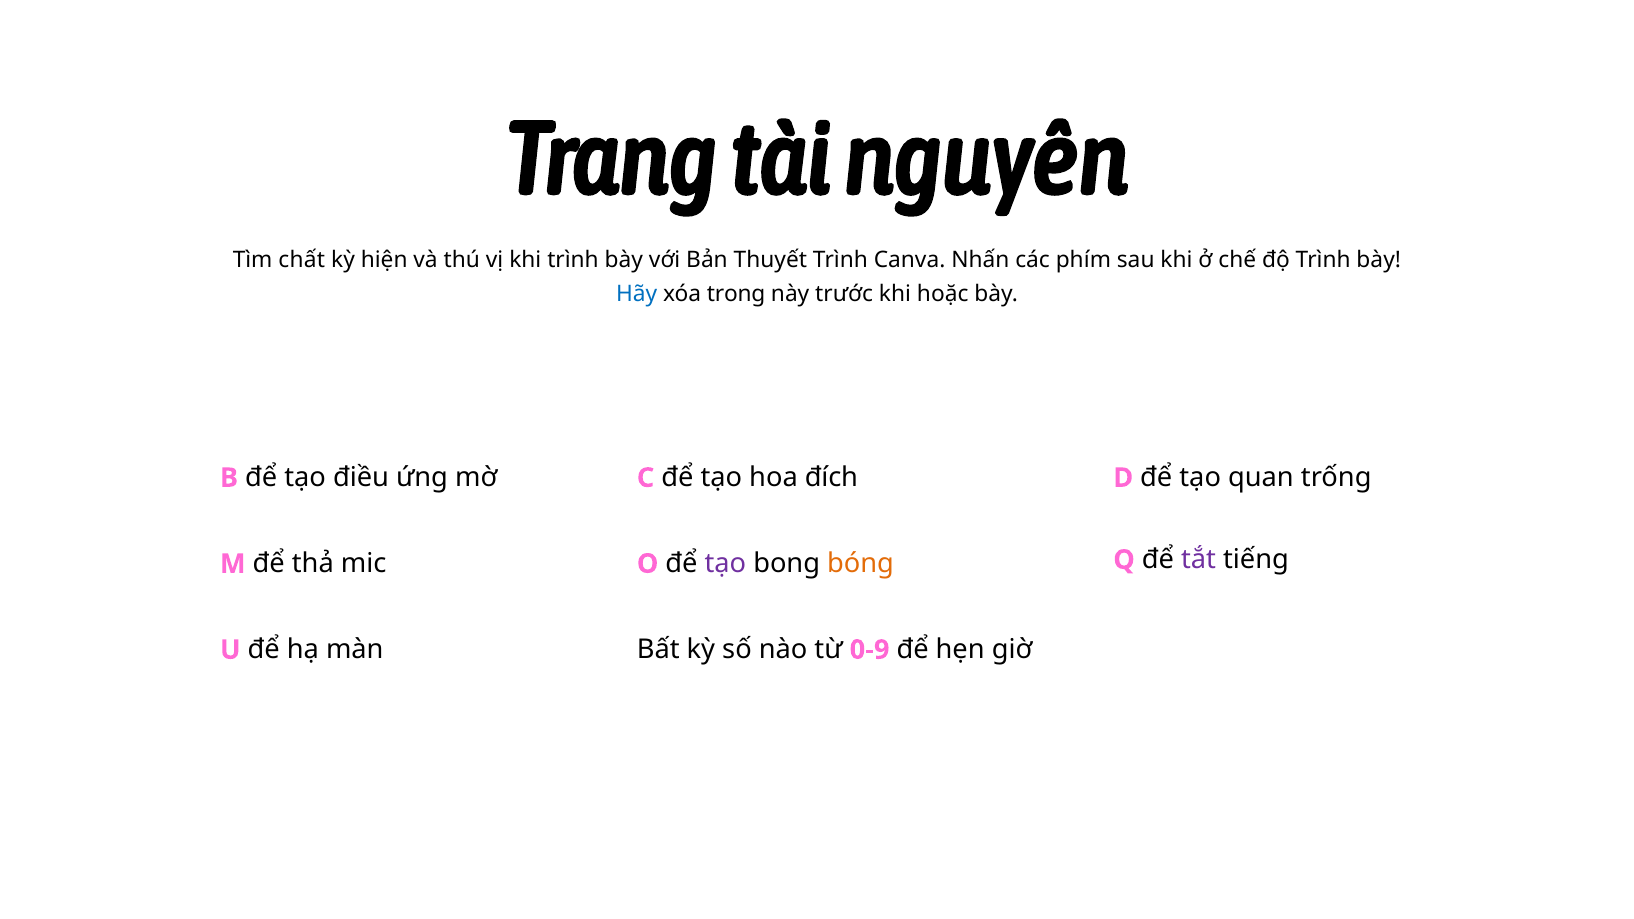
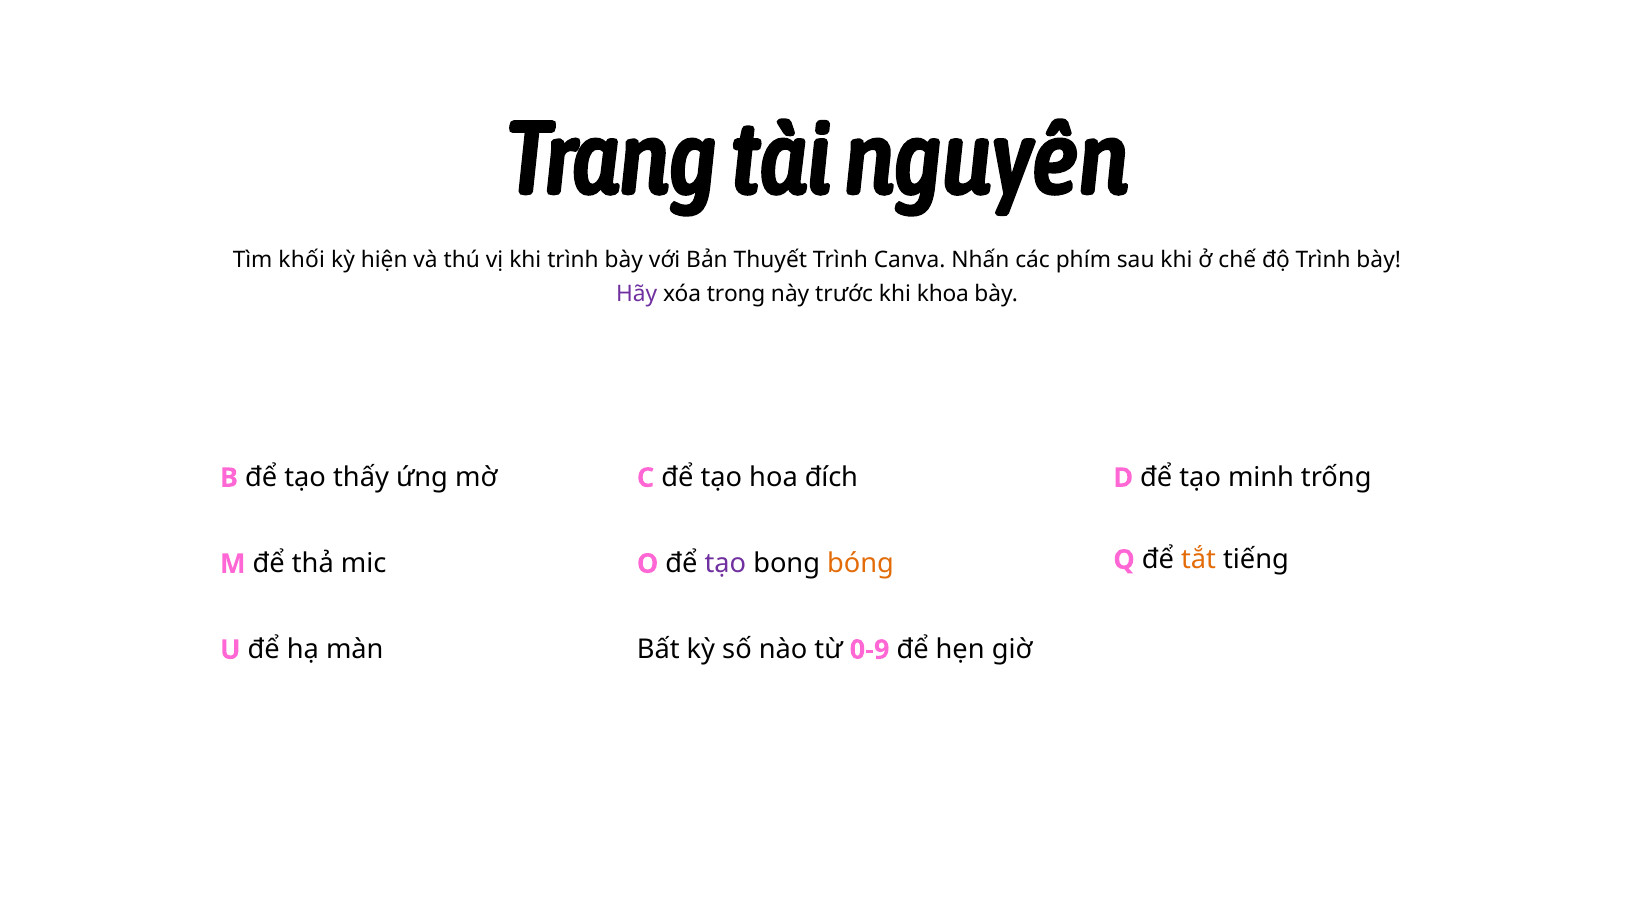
chất: chất -> khối (302, 260)
Hãy colour: blue -> purple (637, 294)
hoặc: hoặc -> khoa (943, 294)
điều: điều -> thấy (361, 478)
quan: quan -> minh (1261, 478)
tắt colour: purple -> orange (1199, 560)
